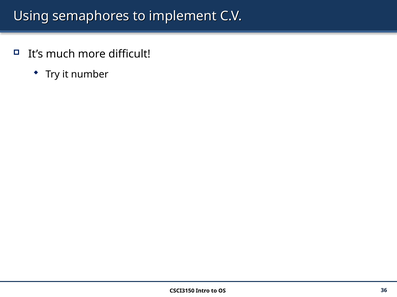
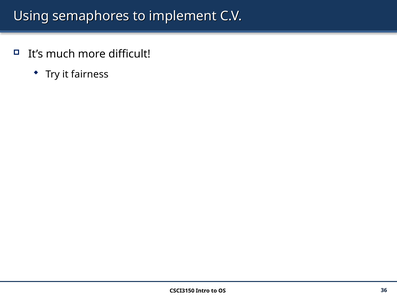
number: number -> fairness (90, 75)
